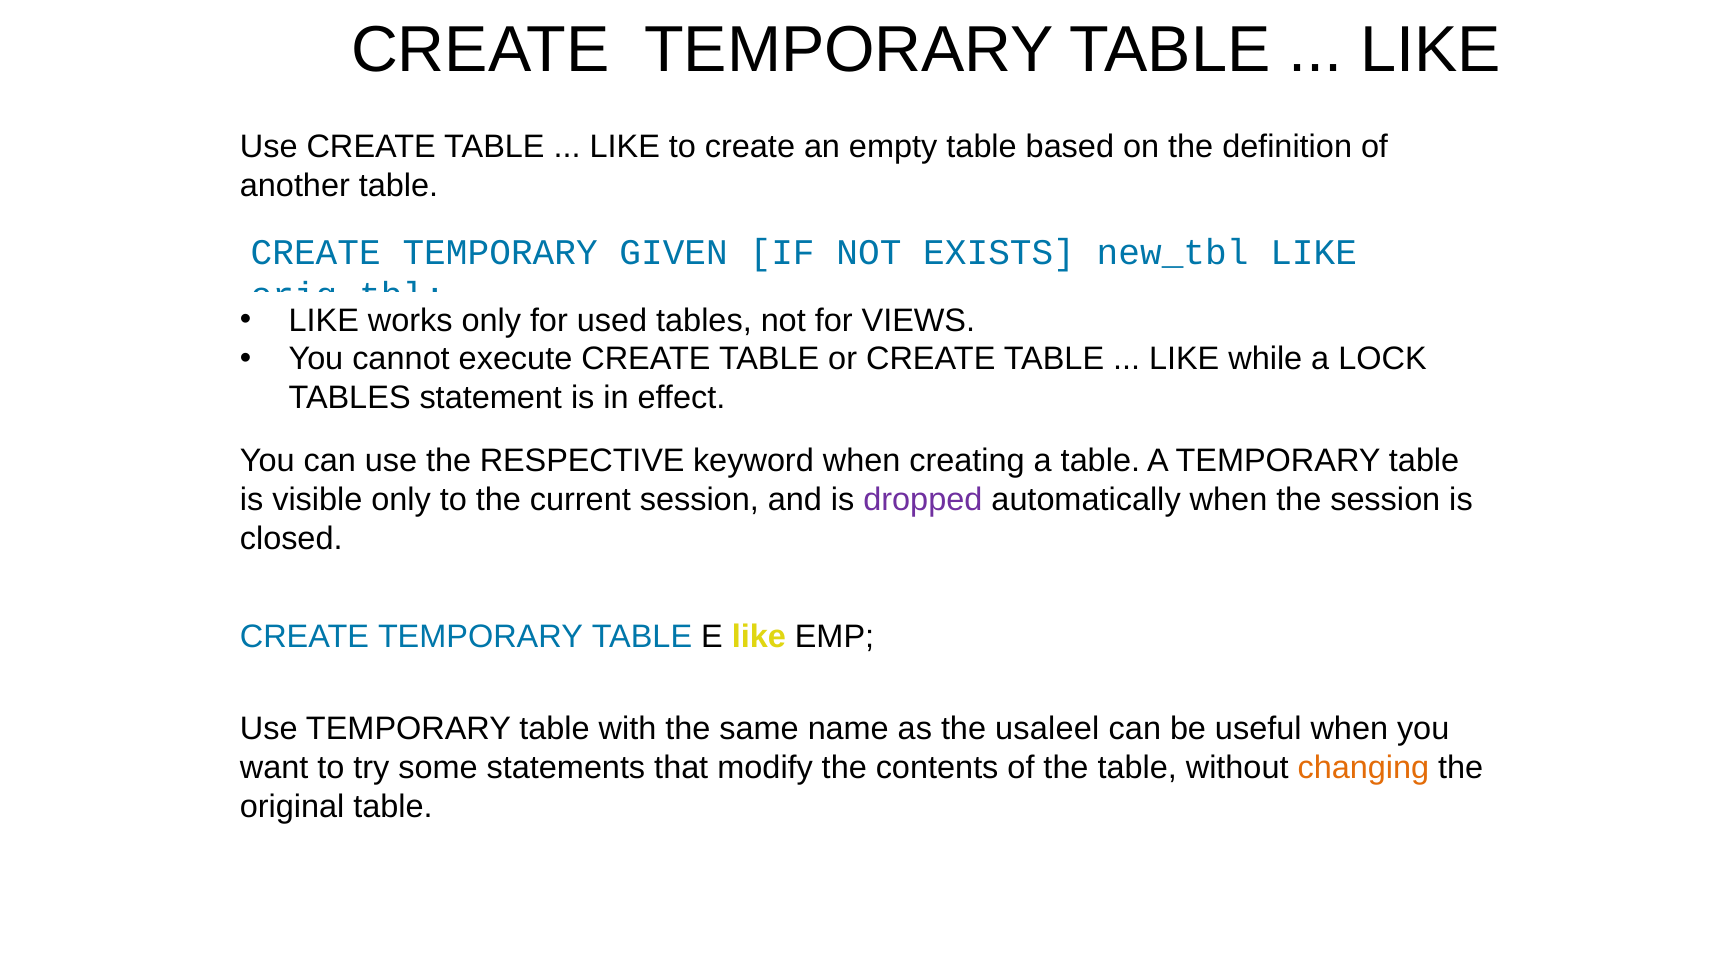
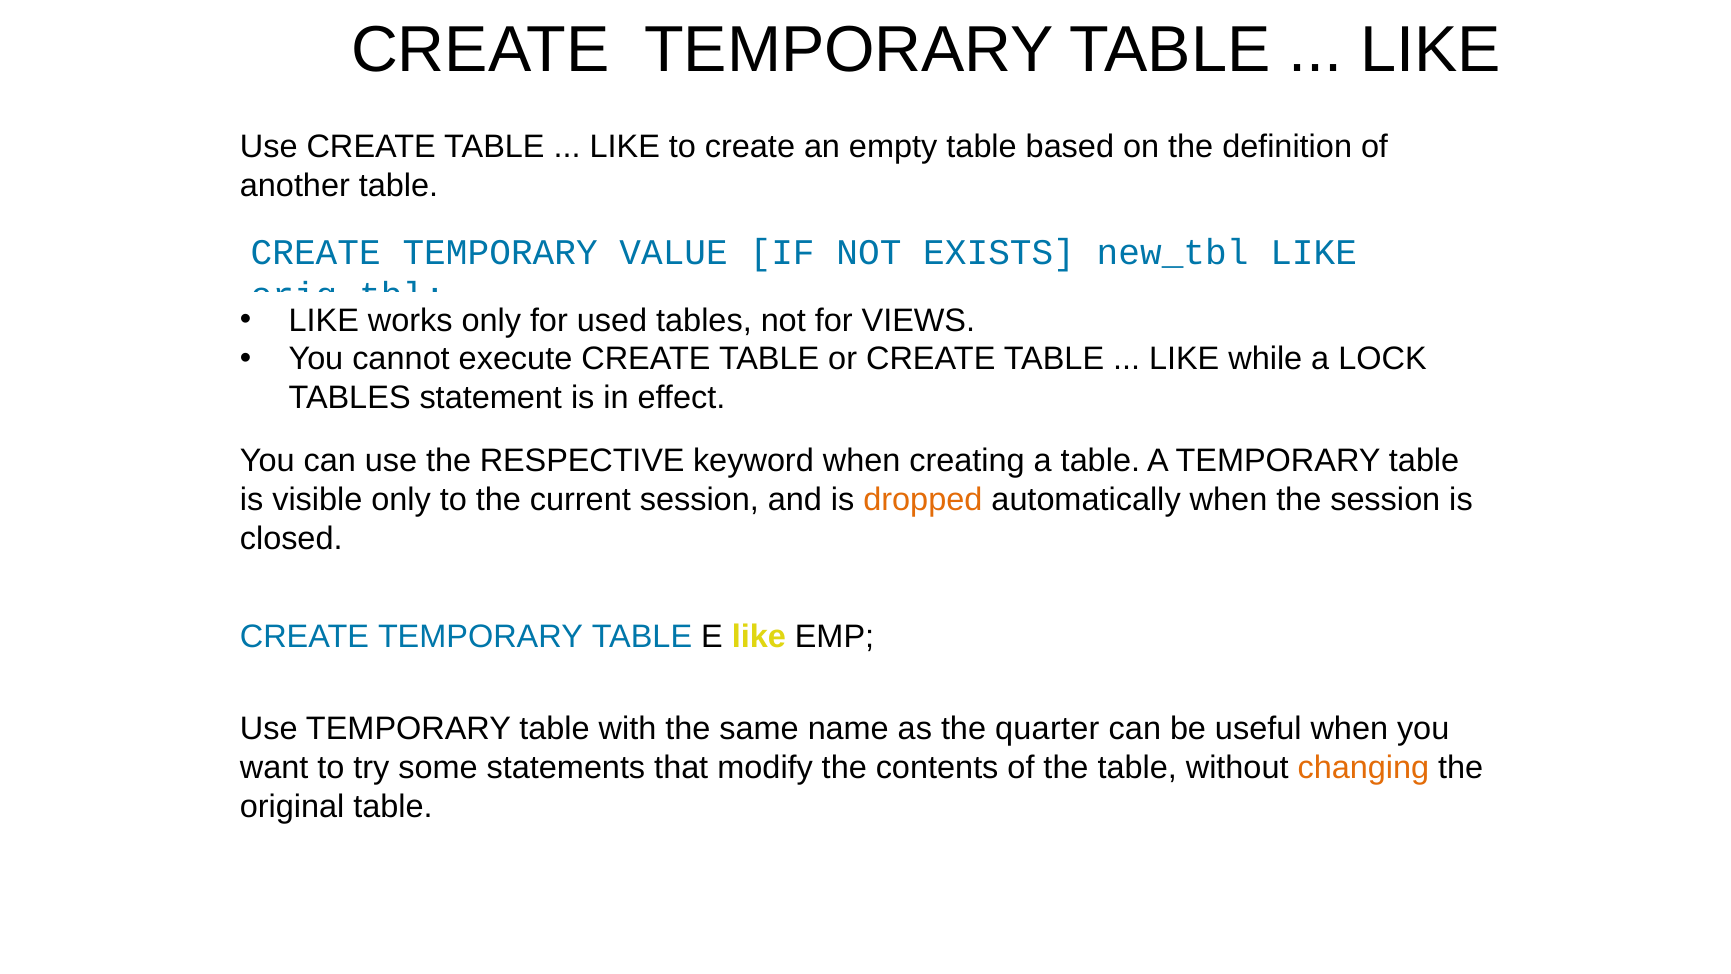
GIVEN: GIVEN -> VALUE (674, 253)
dropped colour: purple -> orange (923, 500)
usaleel: usaleel -> quarter (1047, 729)
